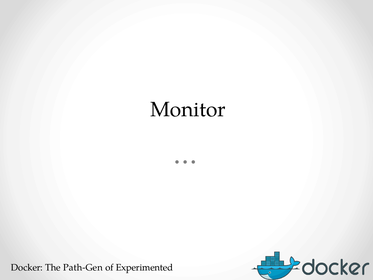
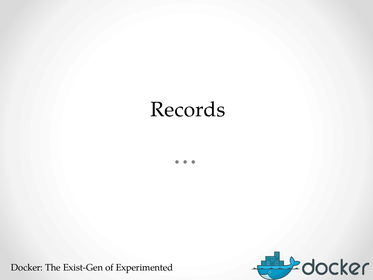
Monitor: Monitor -> Records (188, 109)
Path-Gen: Path-Gen -> Exist-Gen (83, 267)
